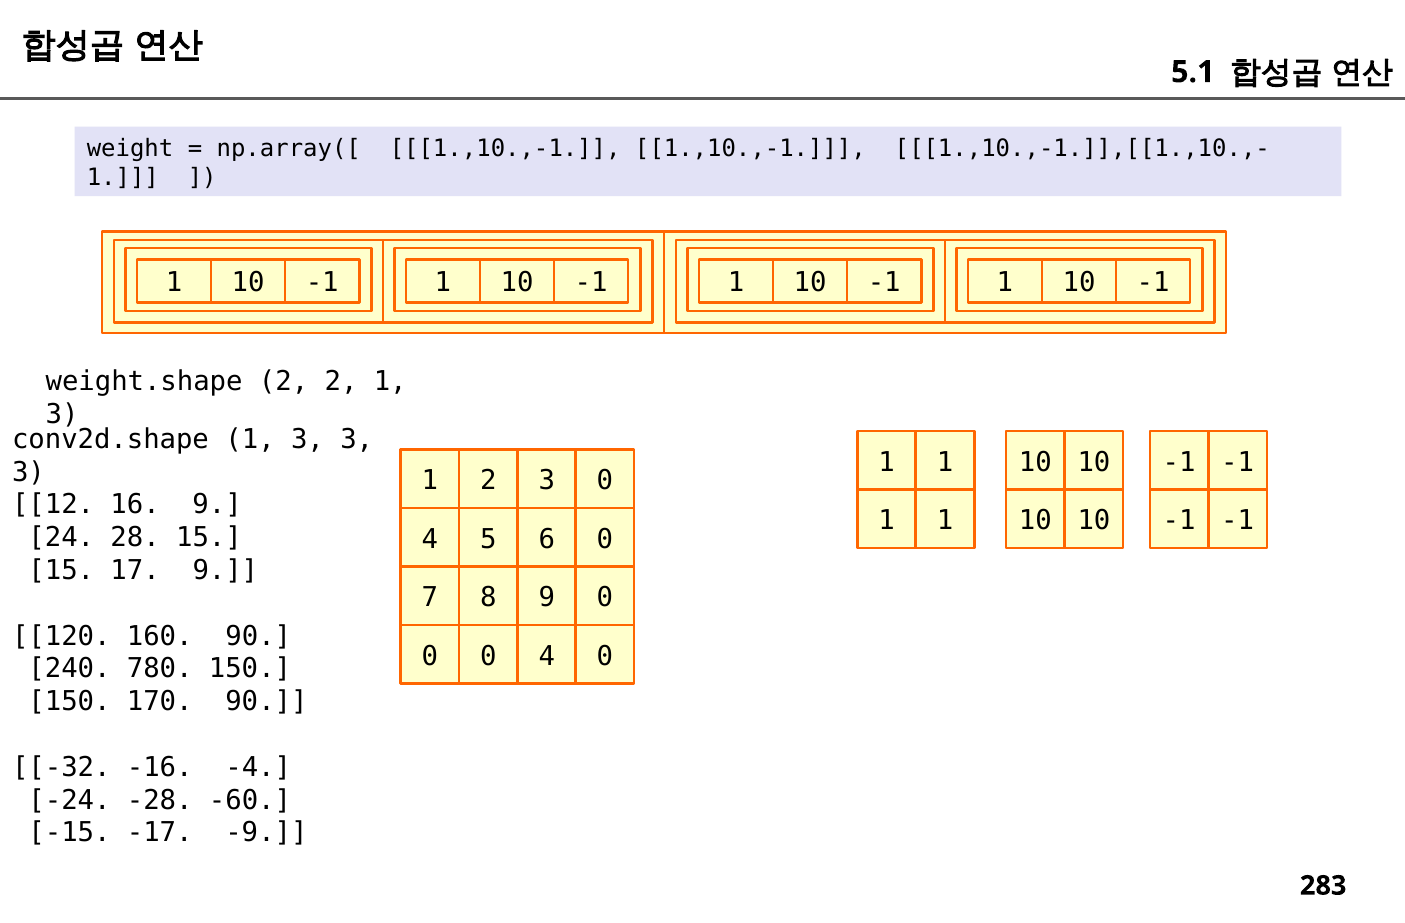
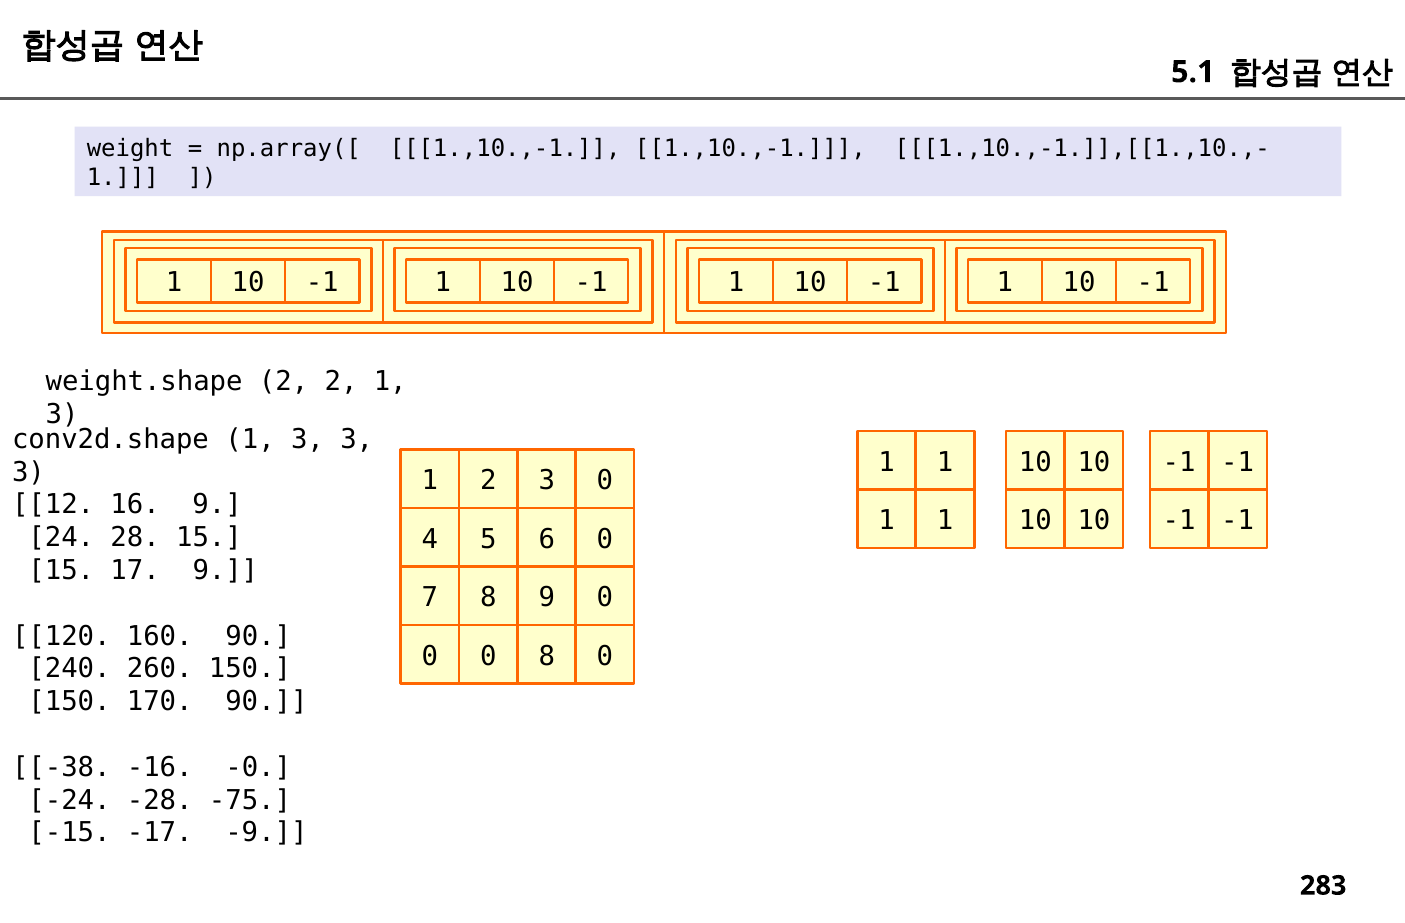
0 4: 4 -> 8 (547, 656)
780: 780 -> 260 (160, 669)
-32: -32 -> -38 (61, 767)
-4: -4 -> -0 (258, 767)
-60: -60 -> -75 (250, 800)
